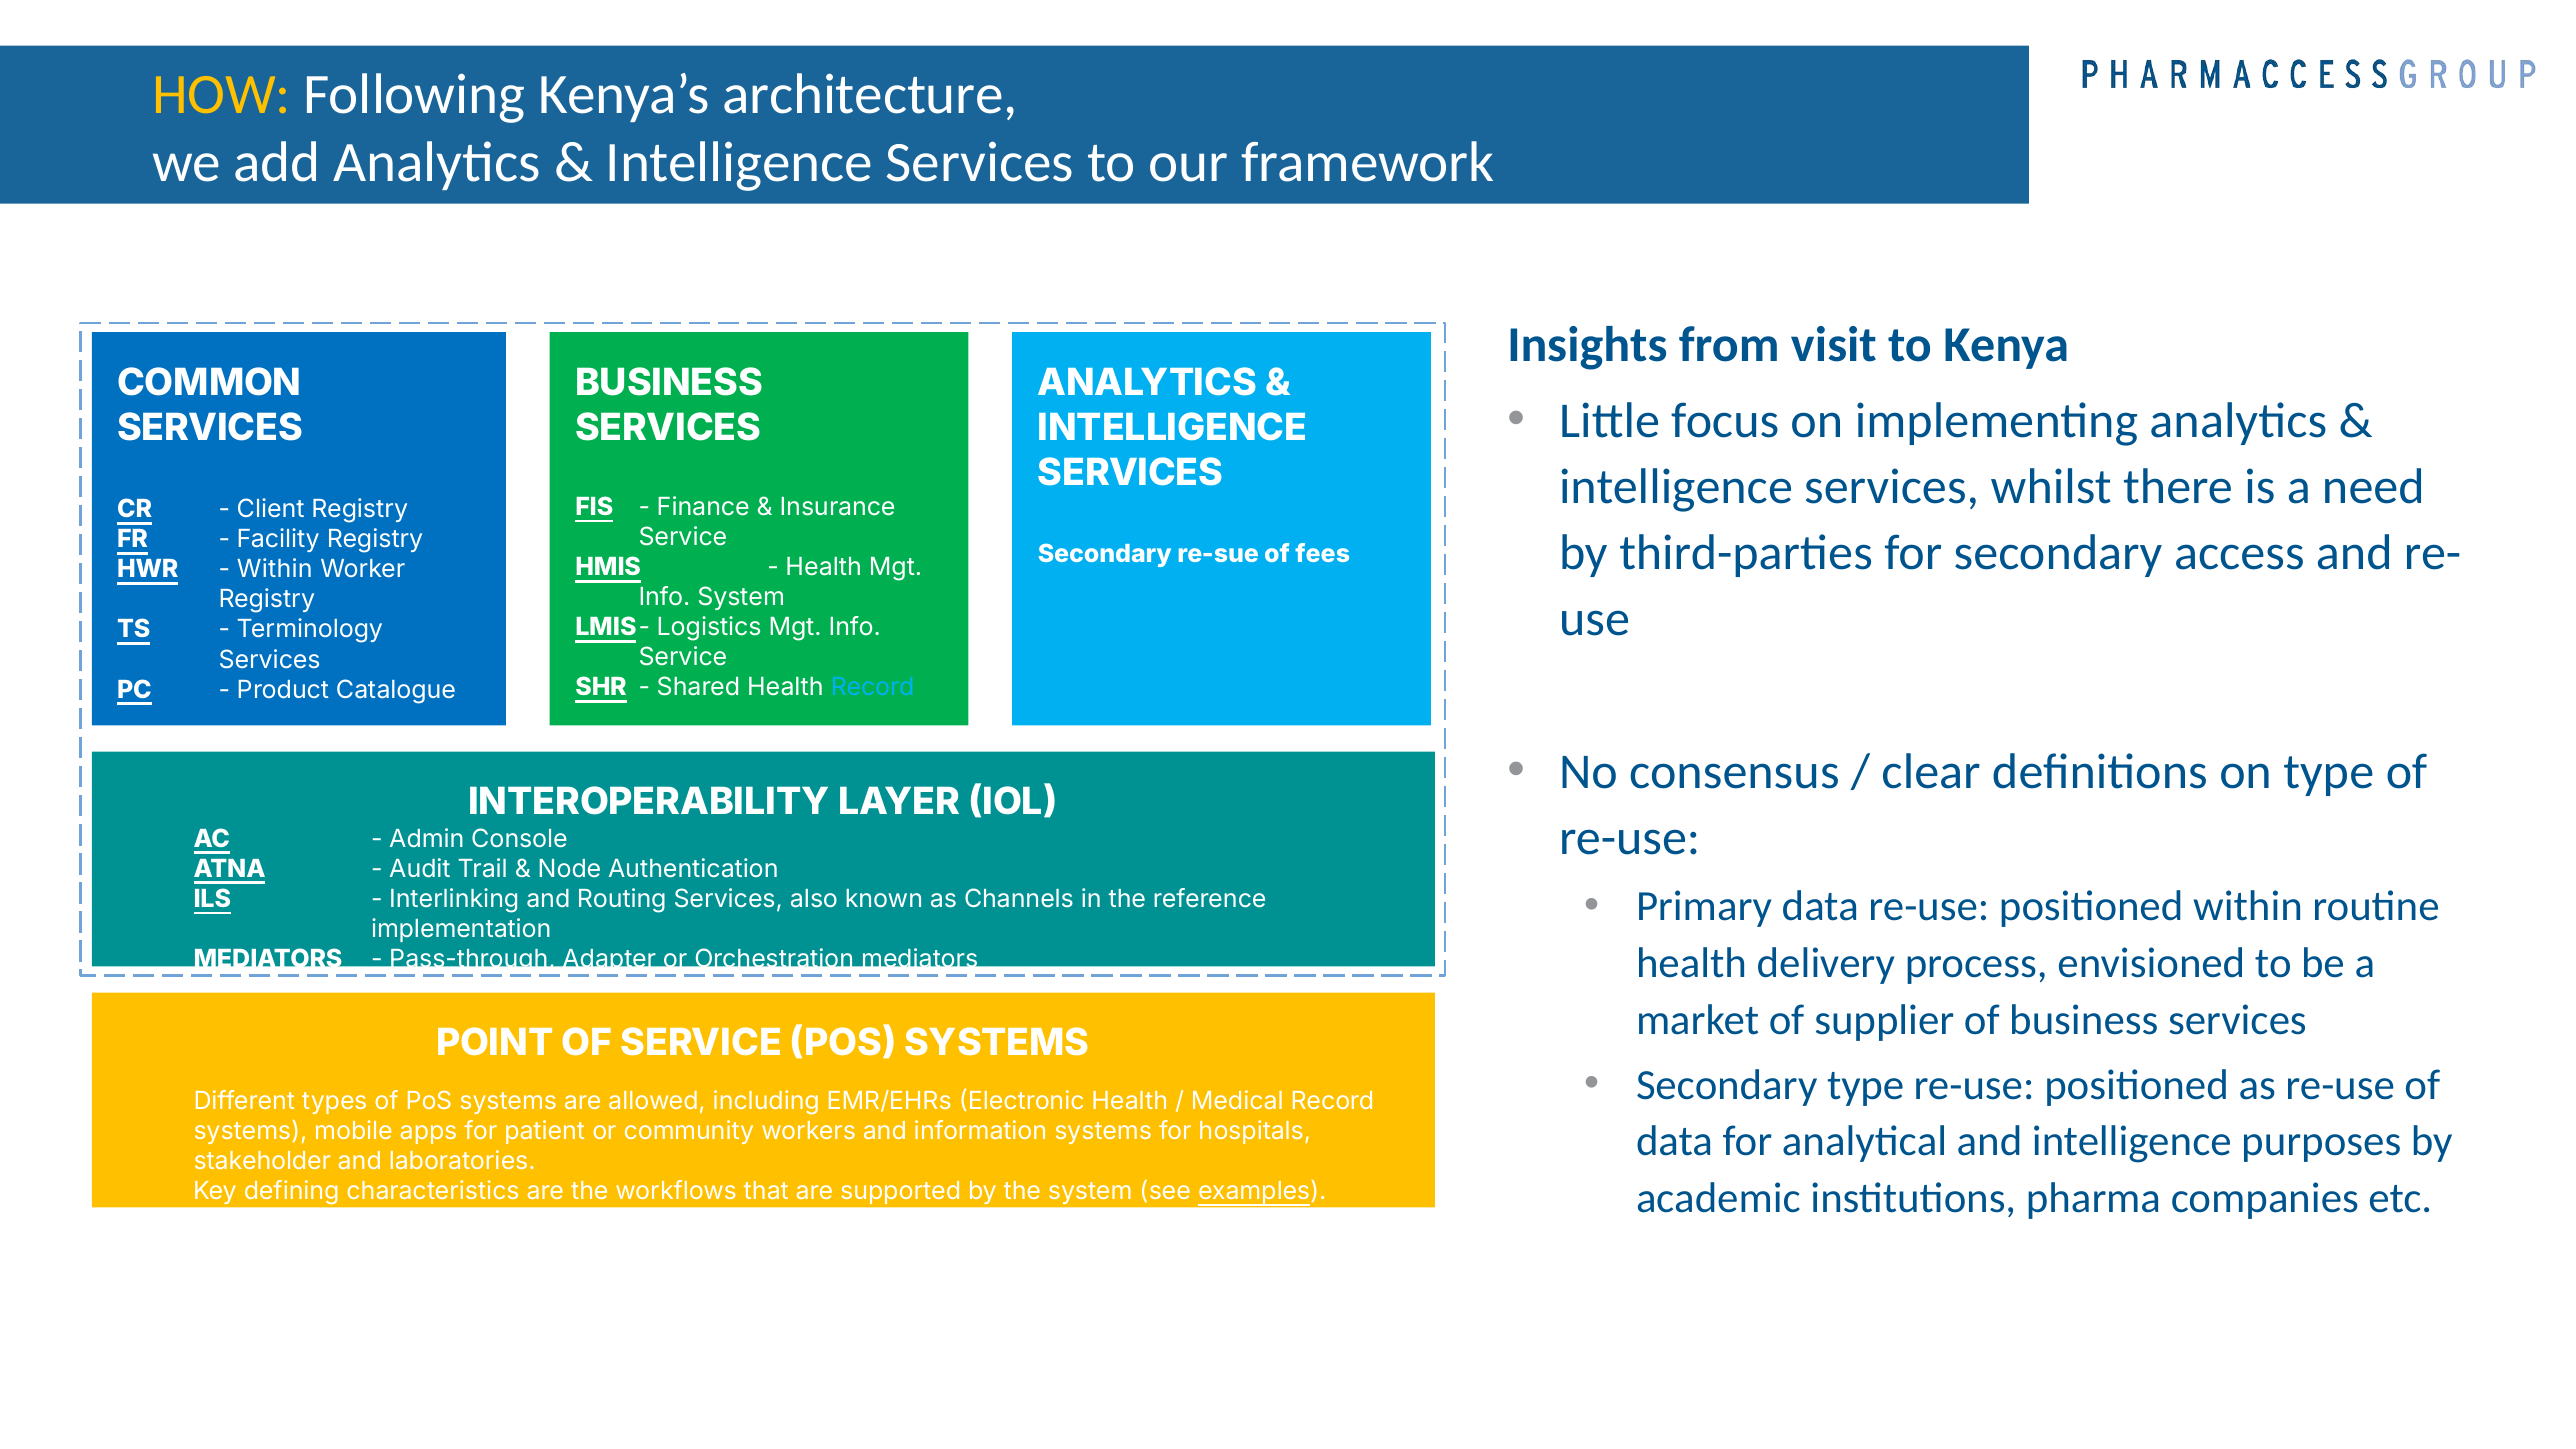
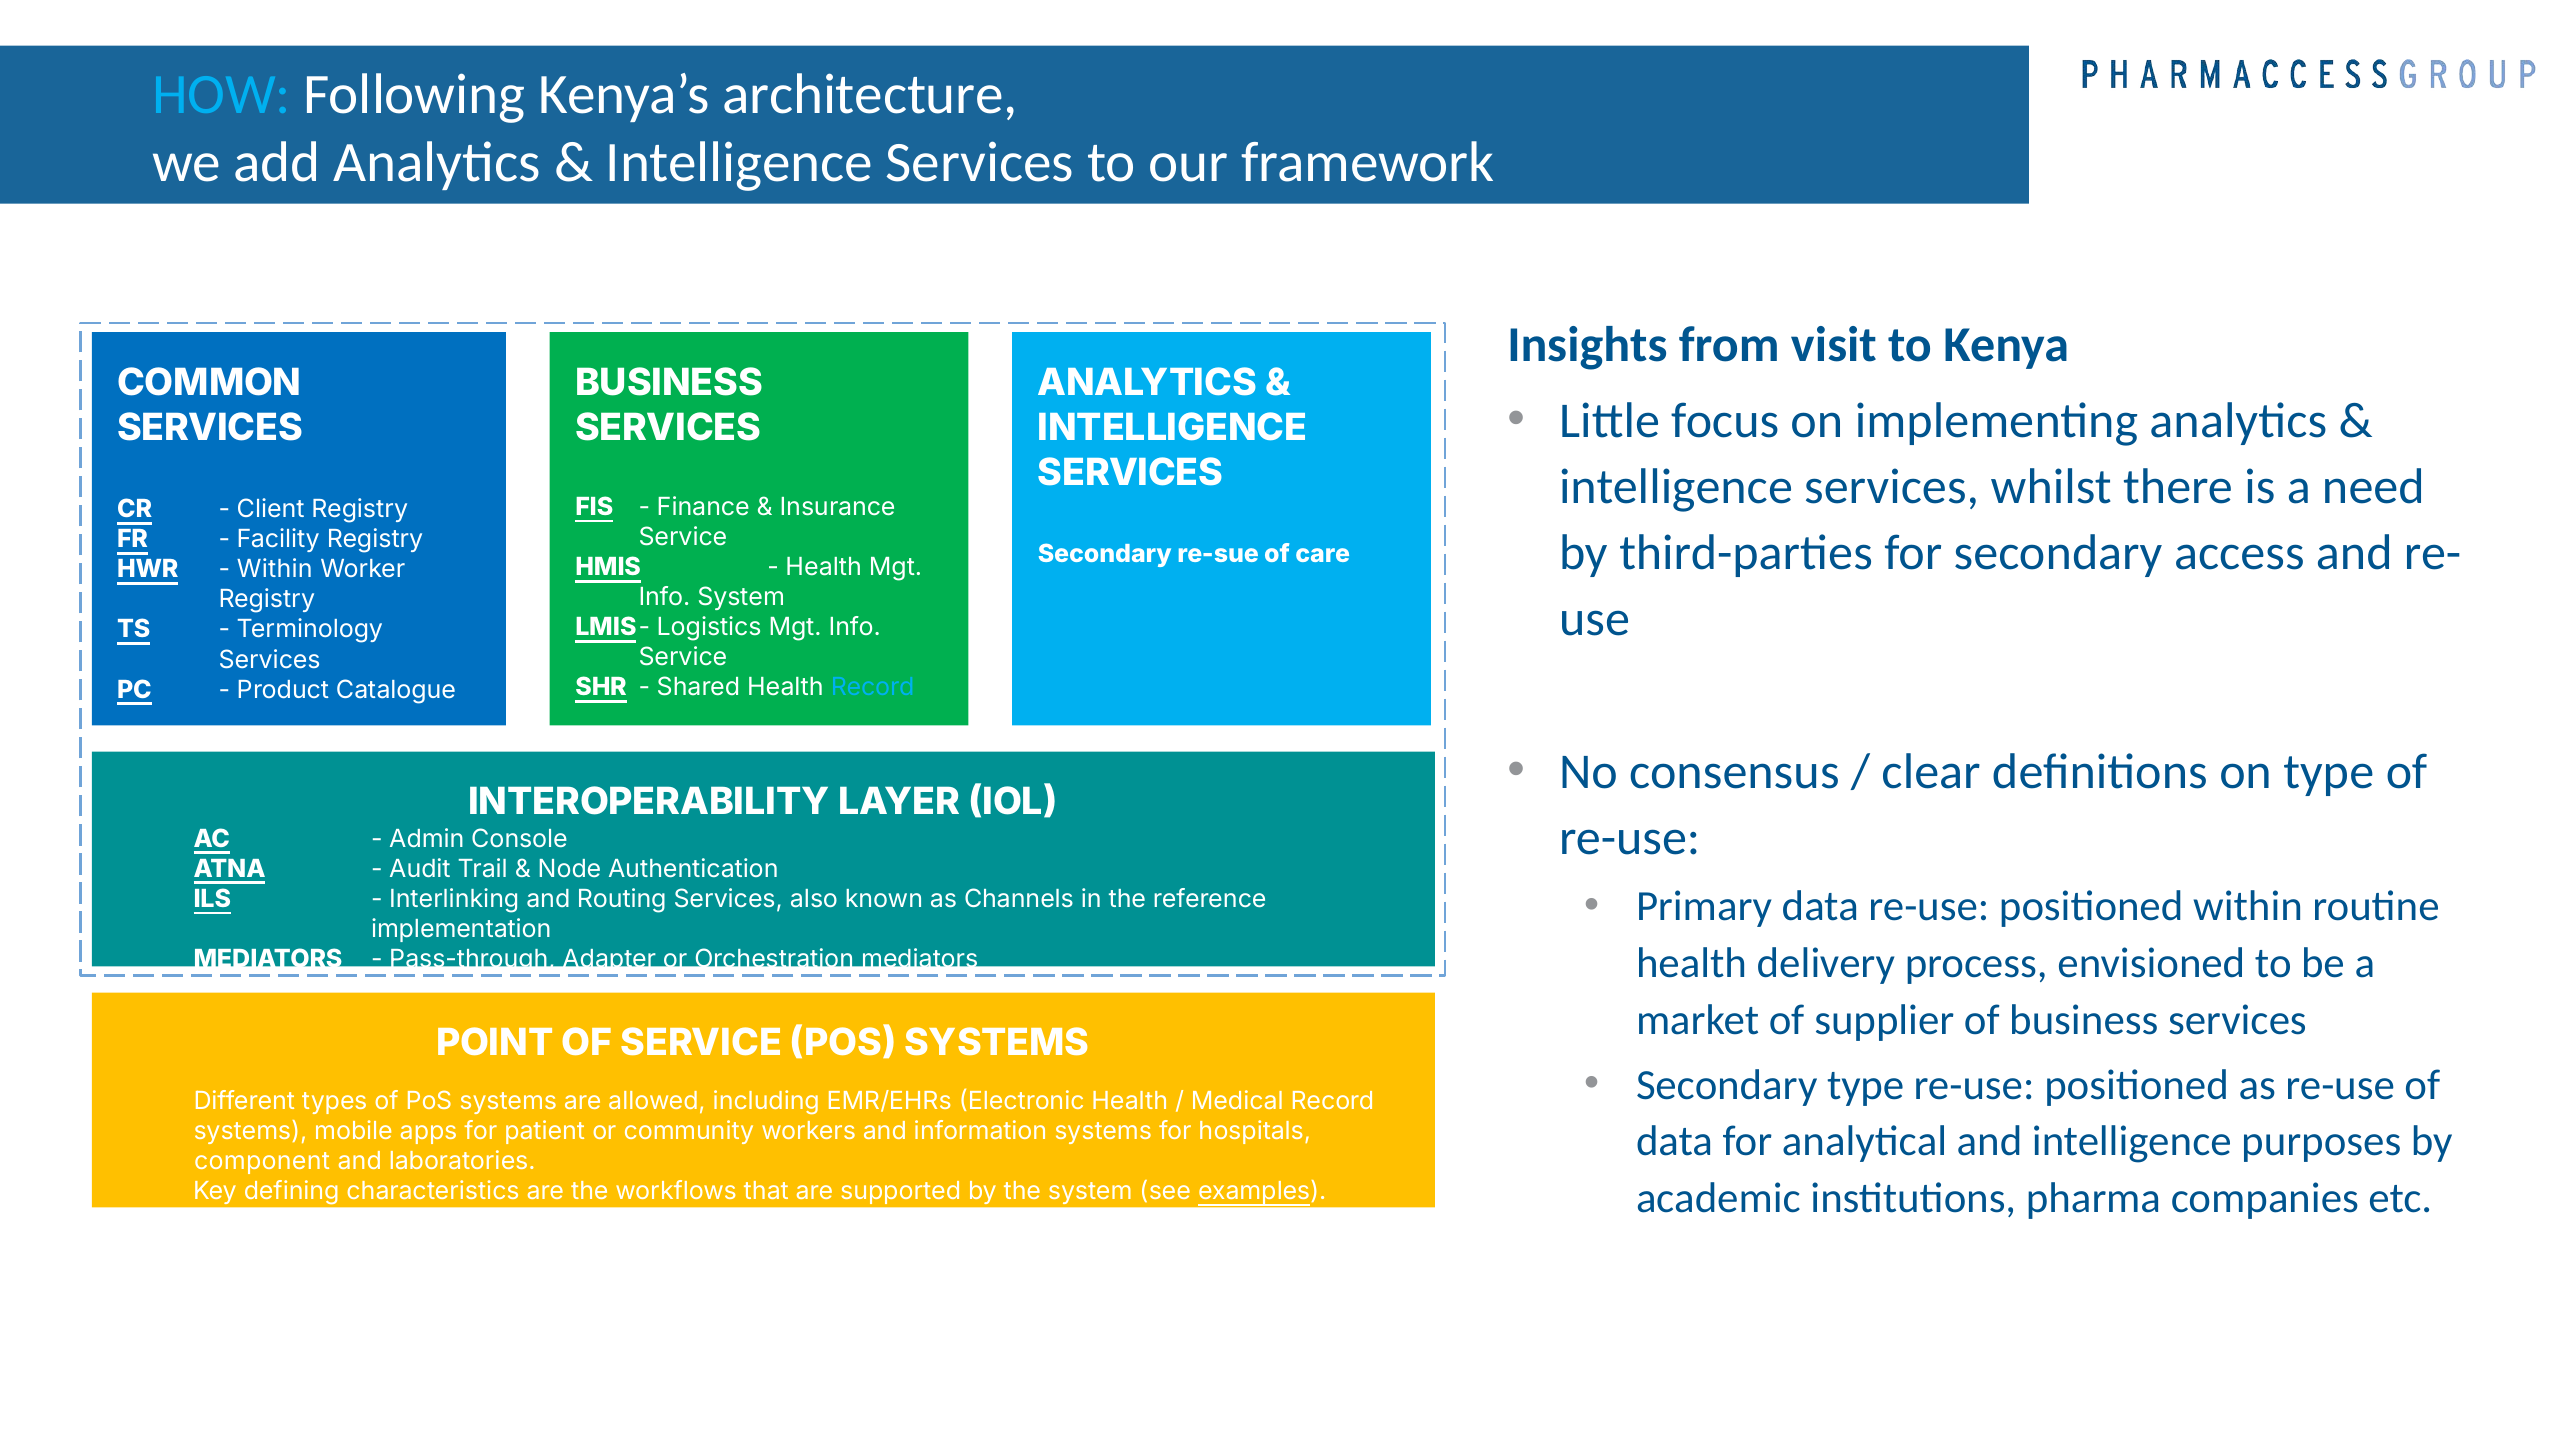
HOW colour: yellow -> light blue (221, 94)
fees: fees -> care (1323, 555)
stakeholder: stakeholder -> component (262, 1162)
